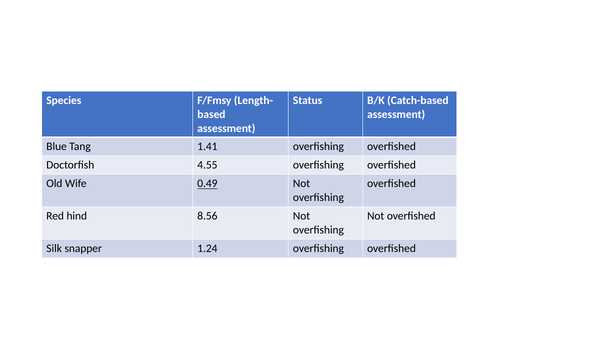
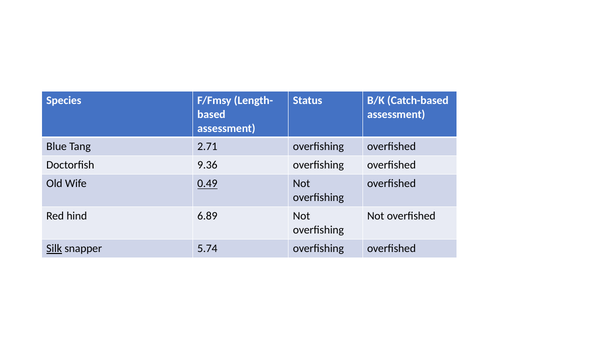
1.41: 1.41 -> 2.71 (207, 147)
4.55: 4.55 -> 9.36 (207, 165)
8.56: 8.56 -> 6.89 (207, 216)
Silk underline: none -> present (54, 249)
1.24: 1.24 -> 5.74 (207, 249)
